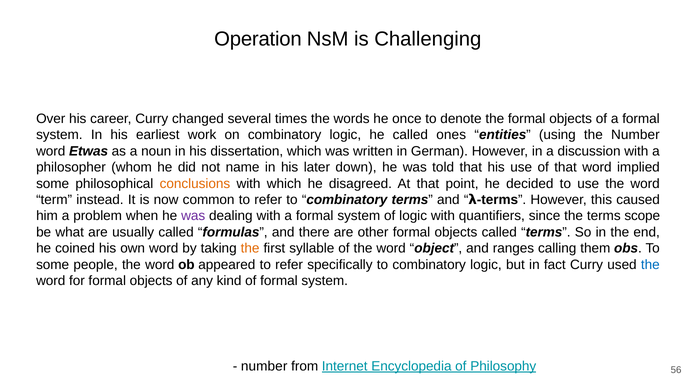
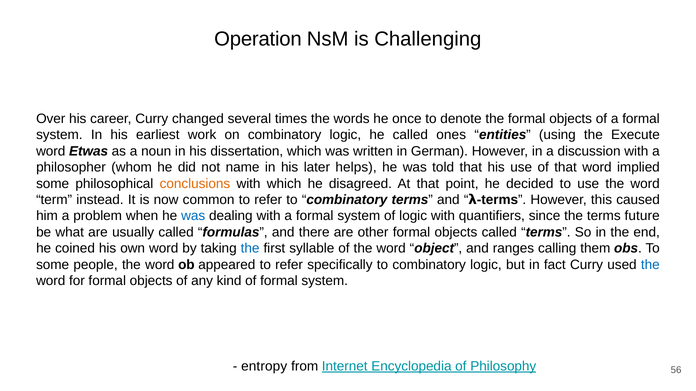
the Number: Number -> Execute (635, 135)
down: down -> helps (356, 168)
was colour: purple -> blue (193, 216)
scope: scope -> future (642, 216)
the colour: orange -> blue (250, 249)
number: number -> entropy (264, 367)
